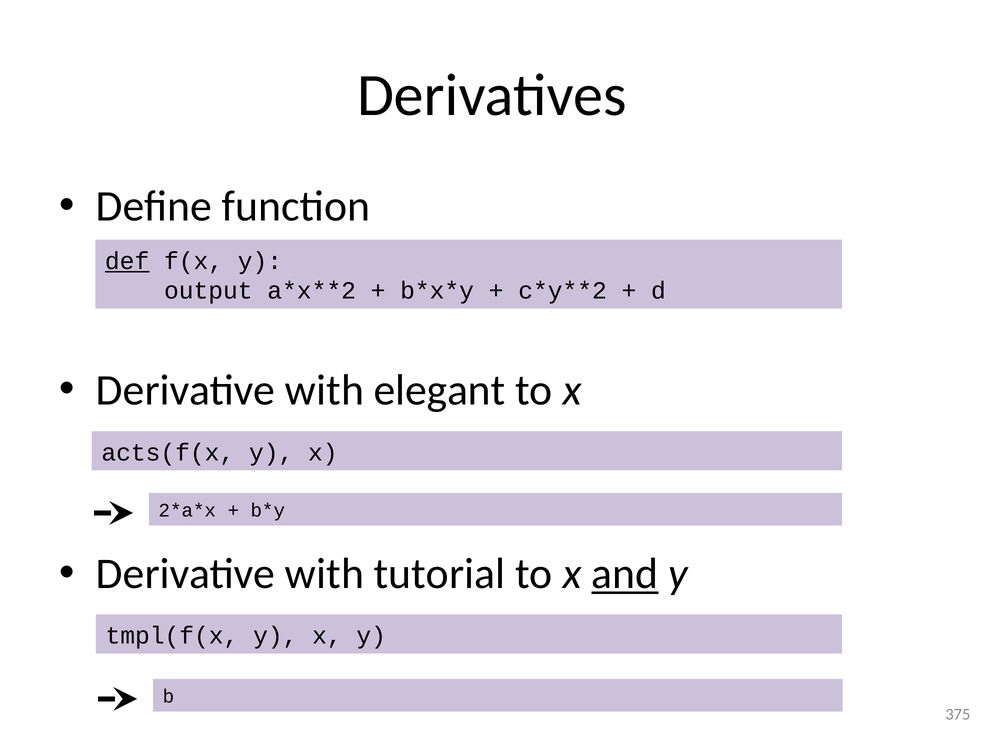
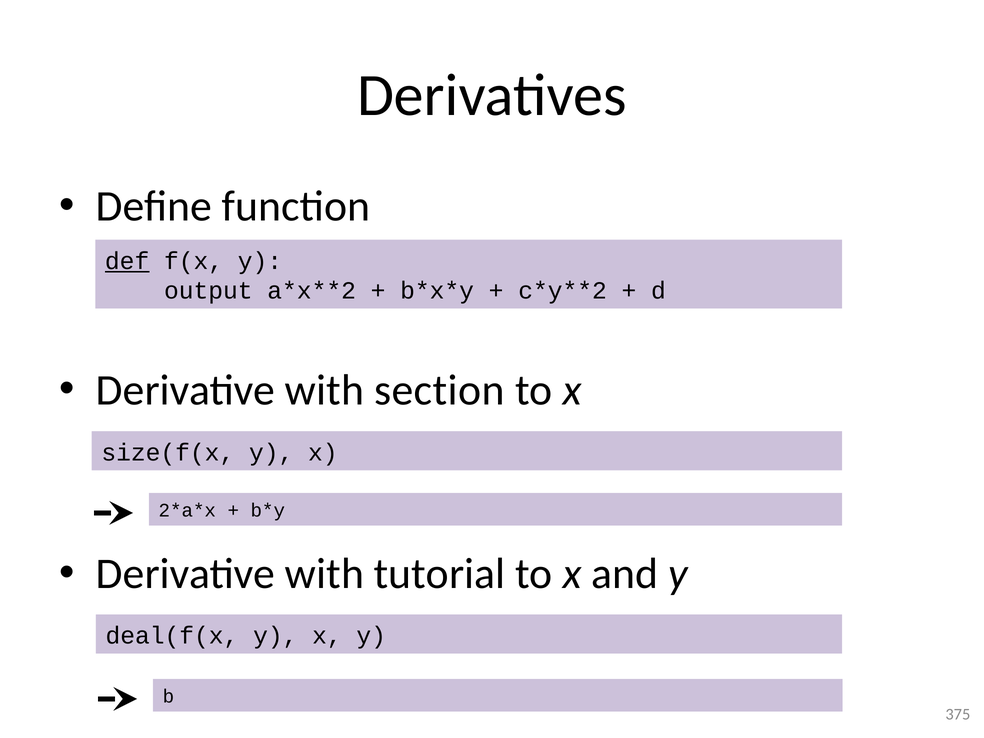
elegant: elegant -> section (439, 390)
acts(f(x: acts(f(x -> size(f(x (168, 452)
and underline: present -> none (625, 574)
tmpl(f(x: tmpl(f(x -> deal(f(x (172, 636)
